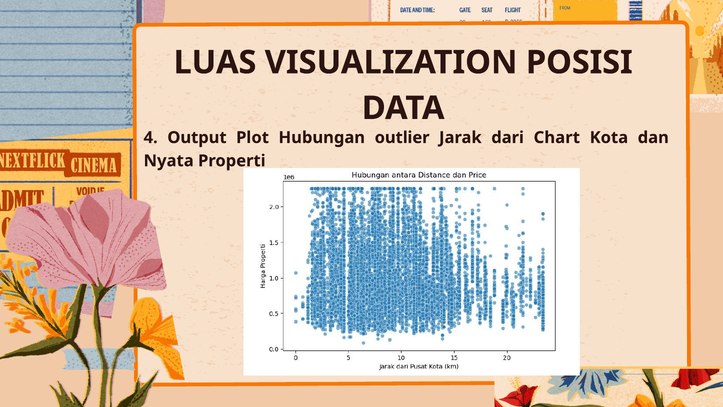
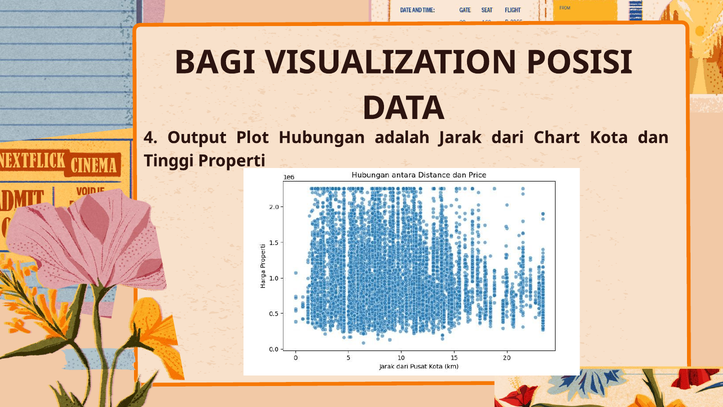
LUAS: LUAS -> BAGI (215, 62)
outlier: outlier -> adalah (402, 137)
Nyata: Nyata -> Tinggi (169, 161)
